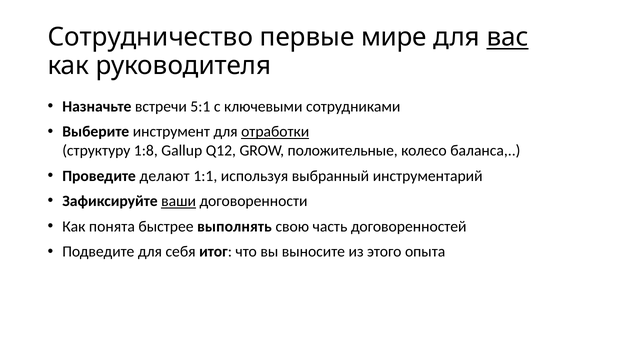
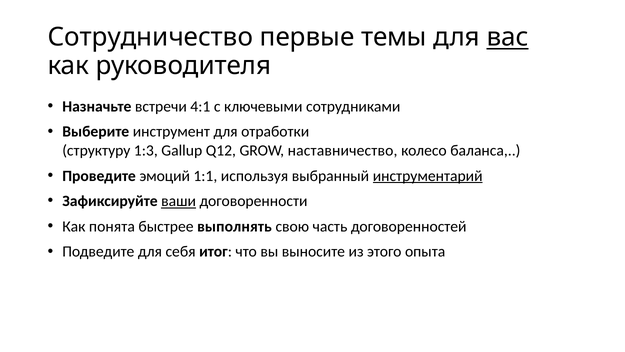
мире: мире -> темы (394, 37)
5:1: 5:1 -> 4:1 (200, 106)
отработки underline: present -> none (275, 132)
1:8: 1:8 -> 1:3 (146, 150)
положительные: положительные -> наставничество (343, 150)
делают: делают -> эмоций (165, 176)
инструментарий underline: none -> present (428, 176)
